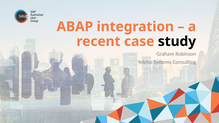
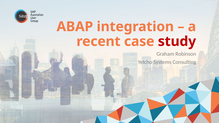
study colour: black -> red (177, 41)
